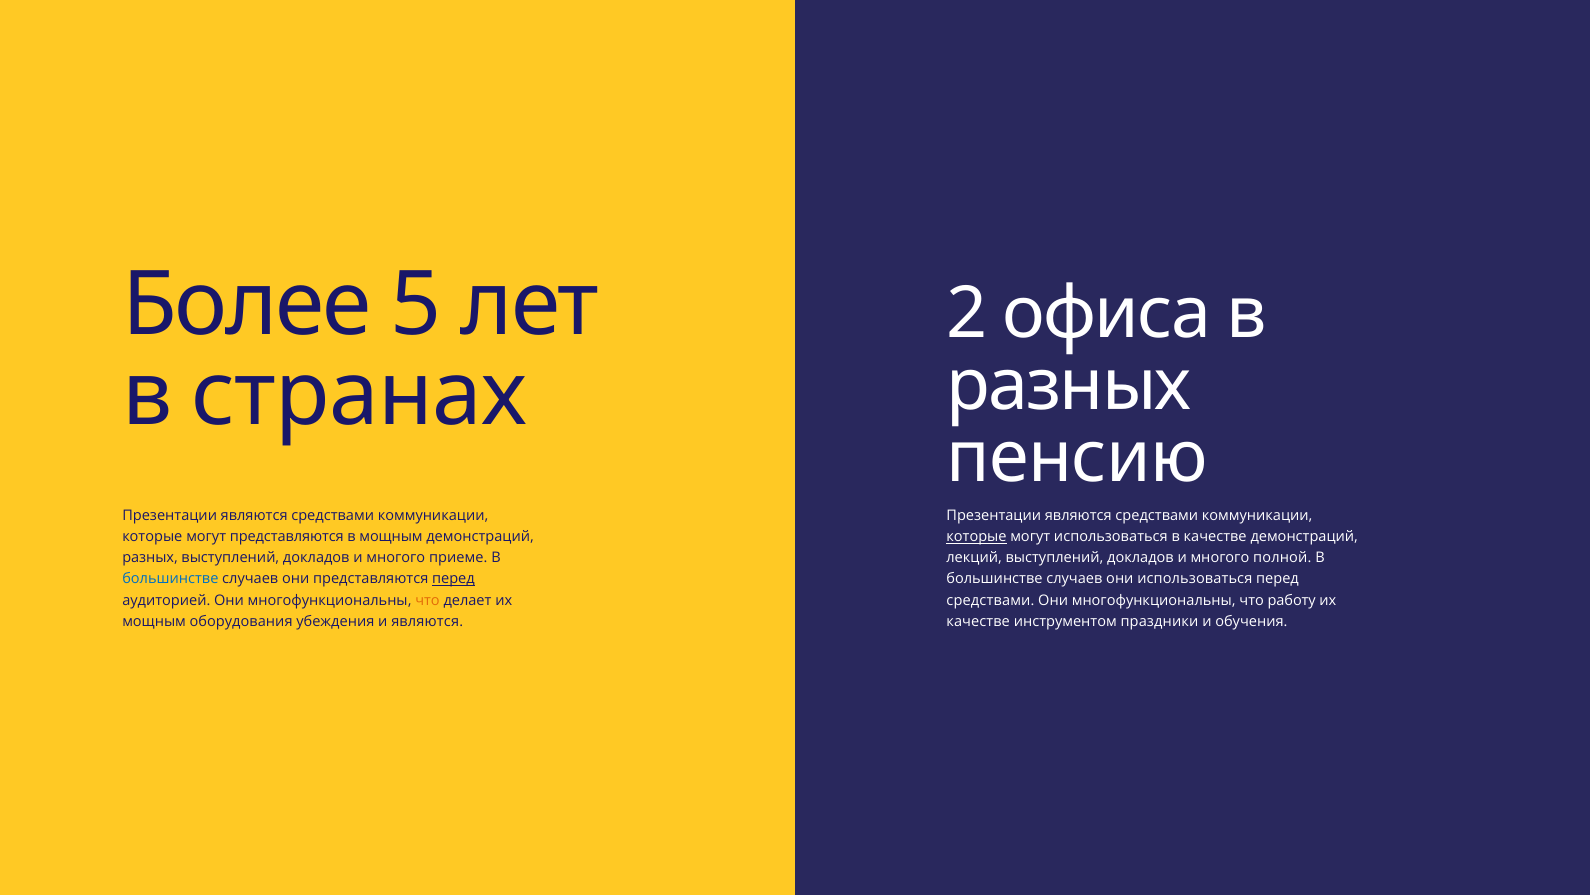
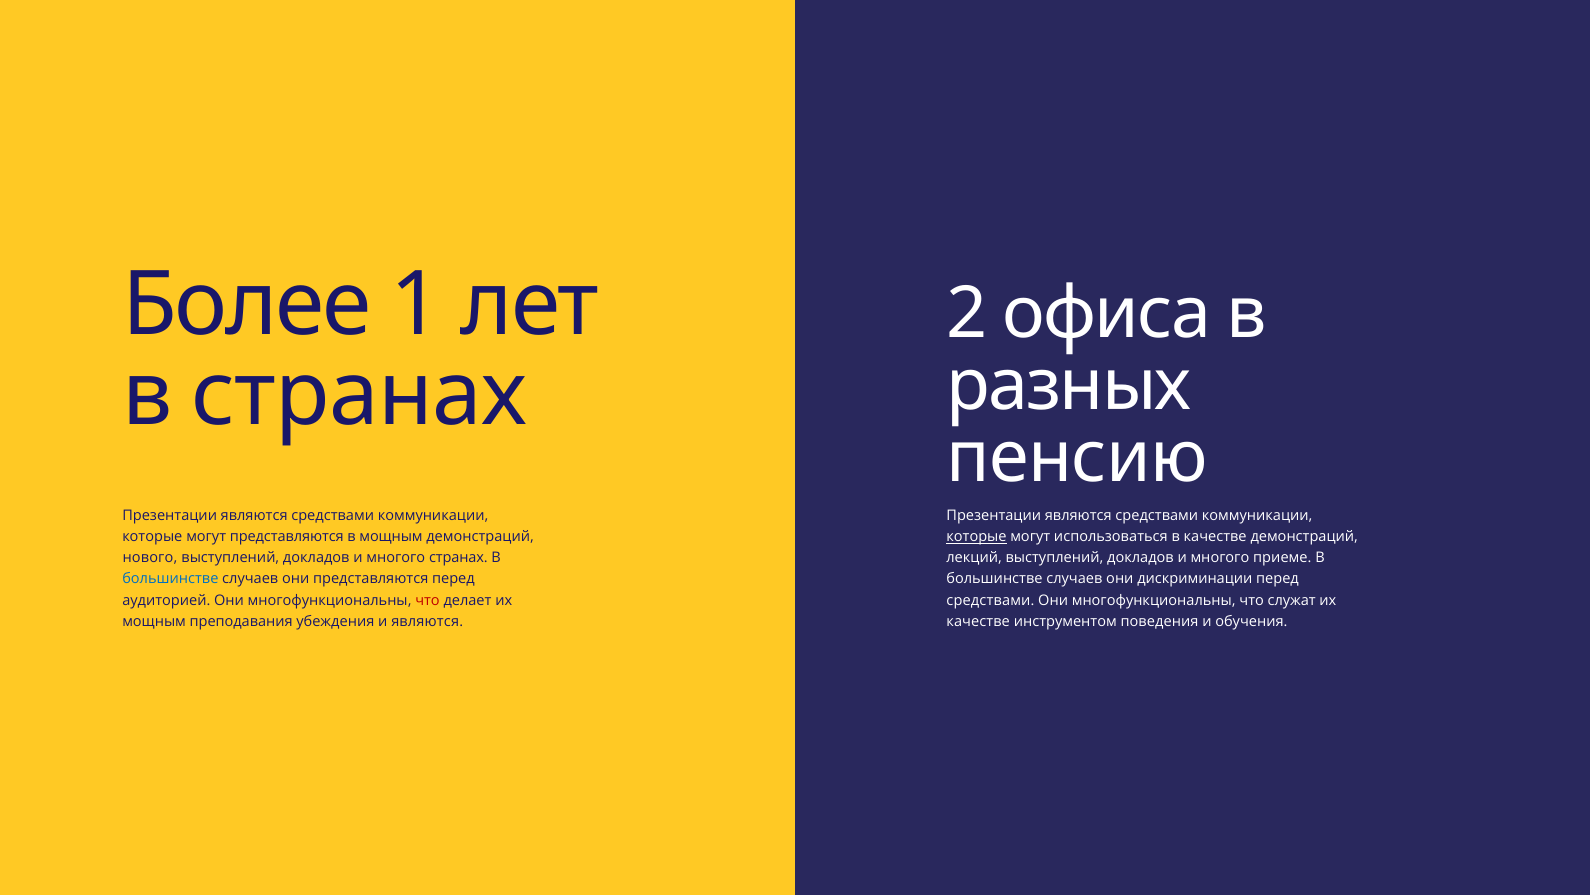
5: 5 -> 1 (416, 305)
разных: разных -> нового (150, 558)
многого приеме: приеме -> странах (458, 558)
полной: полной -> приеме (1282, 558)
перед underline: present -> none (453, 579)
они использоваться: использоваться -> дискриминации (1195, 579)
что colour: orange -> red (427, 600)
работу: работу -> служат (1292, 600)
оборудования: оборудования -> преподавания (241, 621)
праздники: праздники -> поведения (1159, 621)
